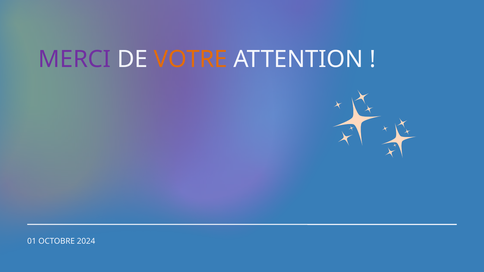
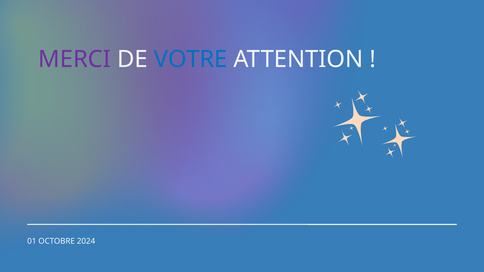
VOTRE colour: orange -> blue (191, 59)
